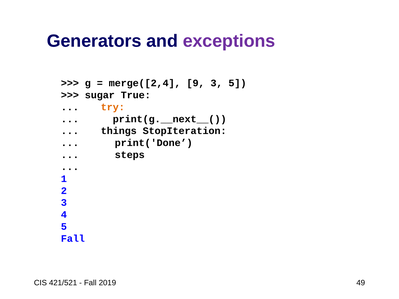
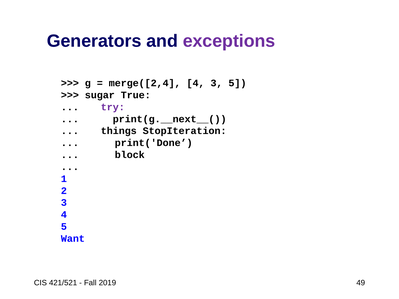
merge([2,4 9: 9 -> 4 (196, 83)
try colour: orange -> purple (113, 107)
steps: steps -> block (130, 155)
Fall: Fall -> Want (73, 239)
